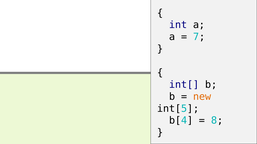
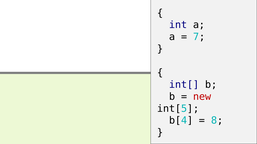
new colour: orange -> red (202, 97)
